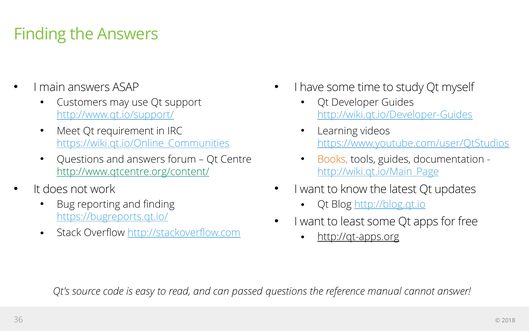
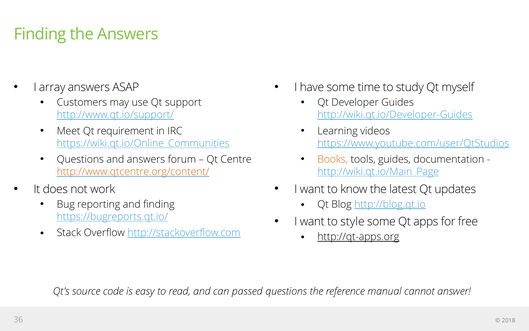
main: main -> array (52, 87)
http://www.qtcentre.org/content/ colour: green -> orange (133, 172)
least: least -> style (352, 221)
